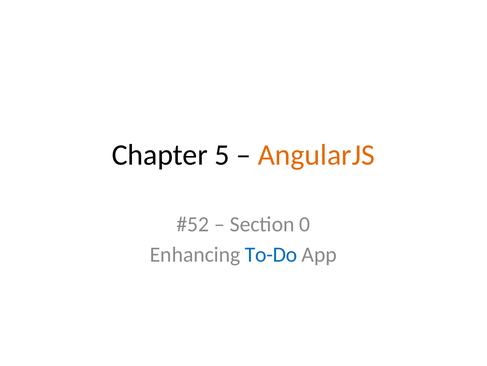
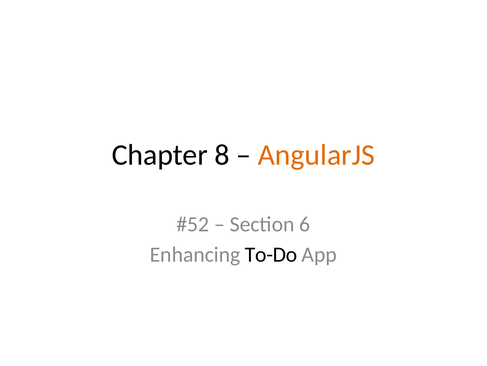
5: 5 -> 8 (222, 155)
0: 0 -> 6 (305, 224)
To-Do colour: blue -> black (271, 254)
